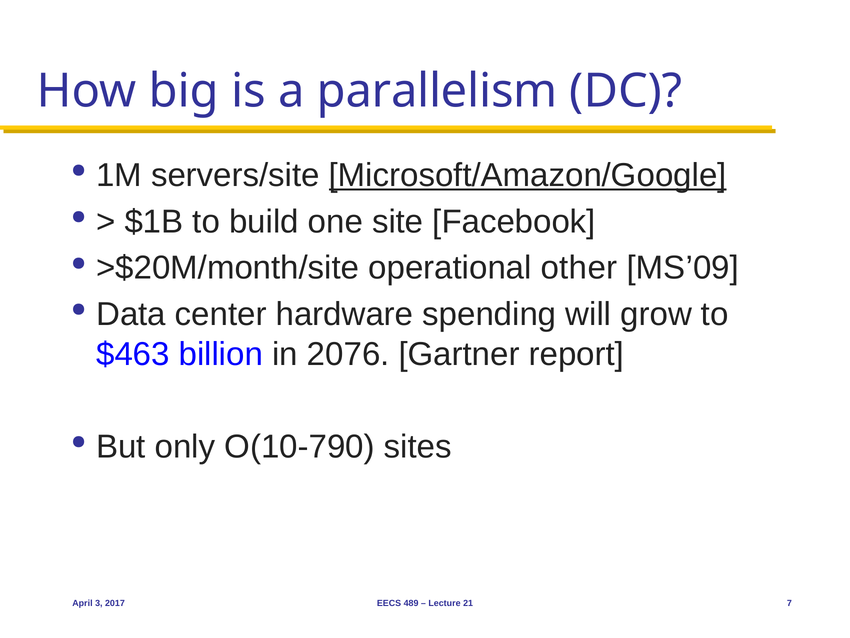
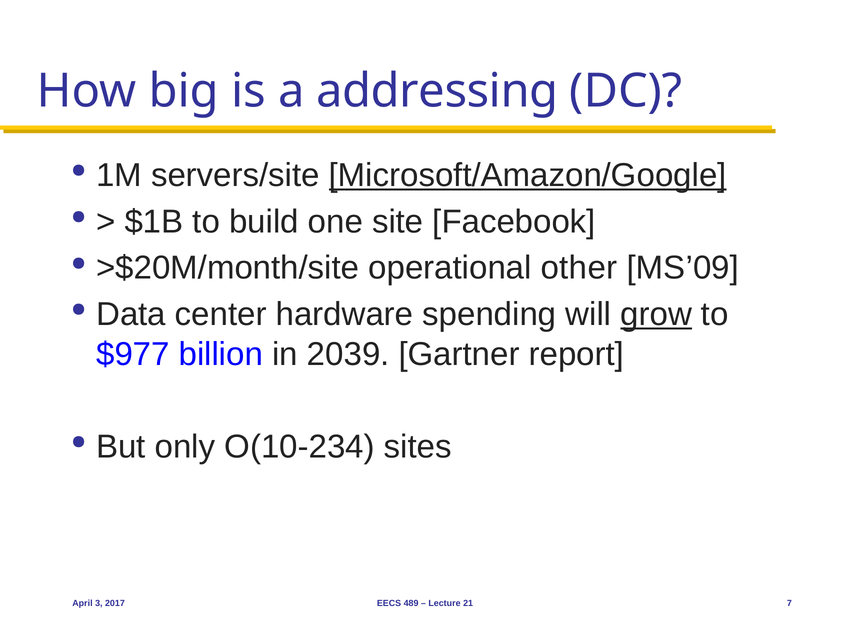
parallelism: parallelism -> addressing (437, 91)
grow underline: none -> present (656, 314)
$463: $463 -> $977 (133, 354)
2076: 2076 -> 2039 (348, 354)
O(10-790: O(10-790 -> O(10-234 (300, 446)
